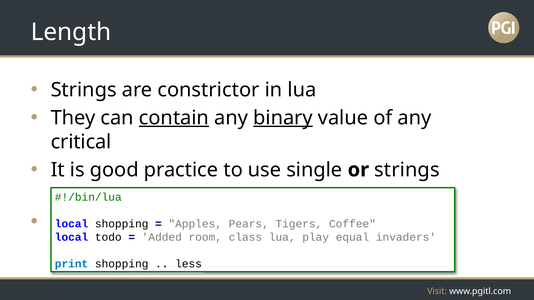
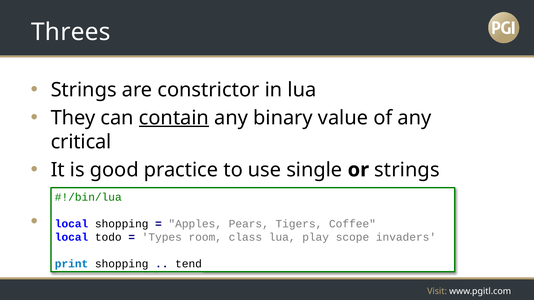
Length: Length -> Threes (71, 32)
binary underline: present -> none (283, 118)
Added: Added -> Types (162, 238)
equal: equal -> scope (352, 238)
less: less -> tend (189, 264)
